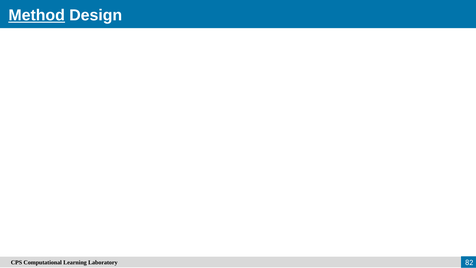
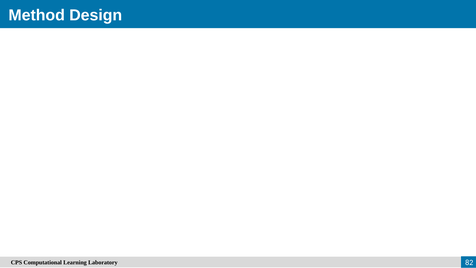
Method underline: present -> none (37, 15)
